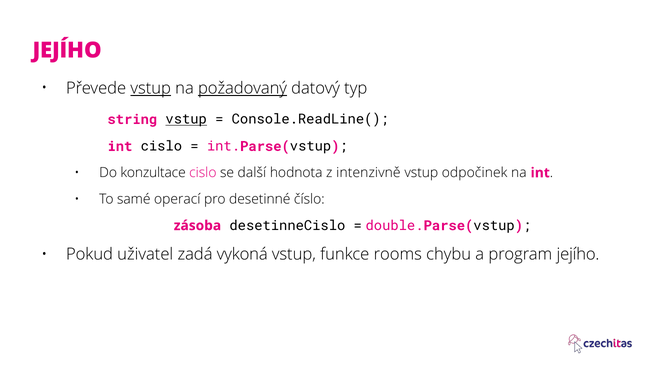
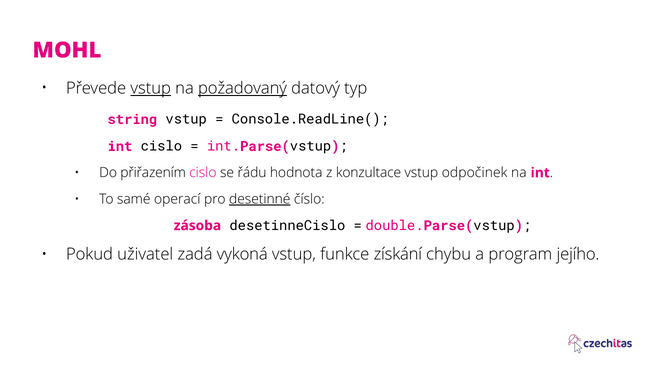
JEJÍHO: JEJÍHO -> MOHL (67, 51)
vstup underline: present -> none (186, 119)
konzultace: konzultace -> přiřazením (153, 173)
další: další -> řádu (252, 173)
intenzivně: intenzivně -> konzultace (369, 173)
desetinné underline: none -> present (260, 199)
rooms: rooms -> získání (398, 254)
